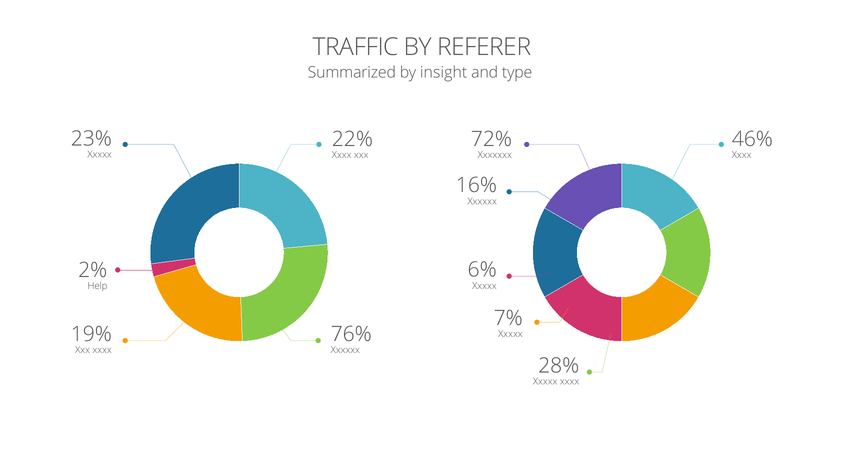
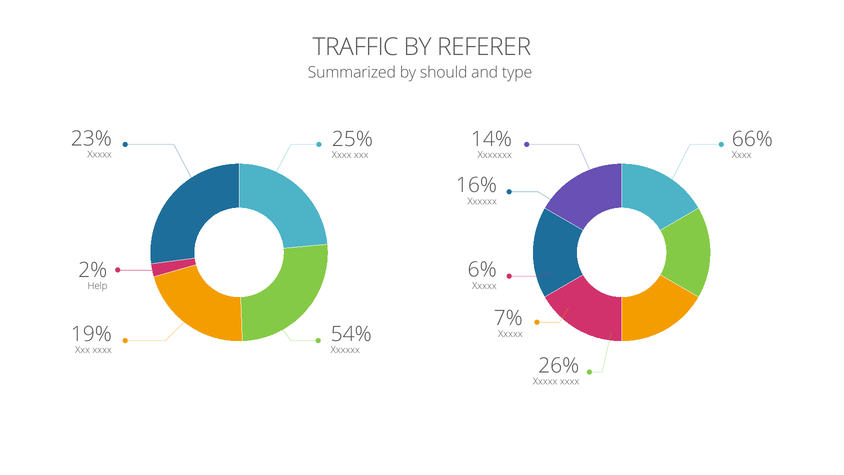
insight: insight -> should (444, 72)
22%: 22% -> 25% (352, 139)
72%: 72% -> 14% (491, 139)
46%: 46% -> 66% (752, 139)
76%: 76% -> 54% (351, 334)
28%: 28% -> 26% (559, 366)
